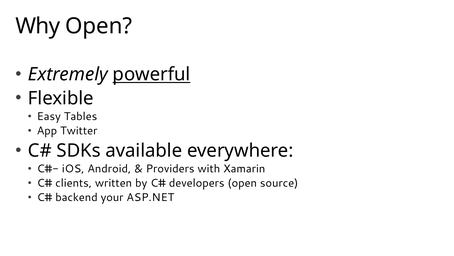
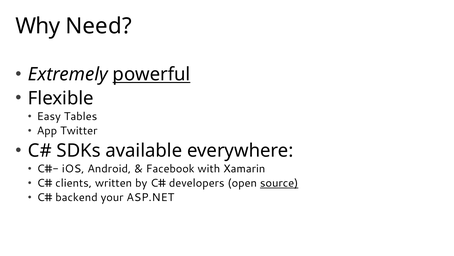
Why Open: Open -> Need (99, 26)
Providers: Providers -> Facebook (170, 168)
source underline: none -> present (279, 183)
